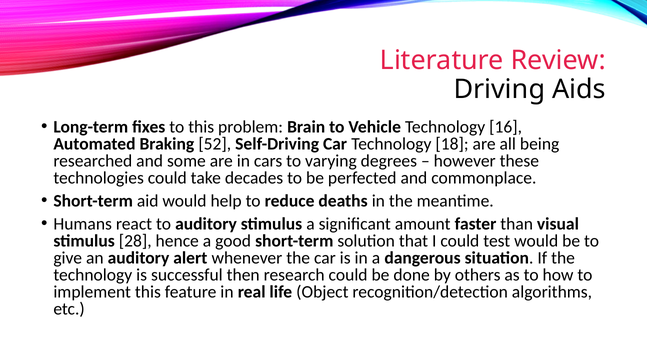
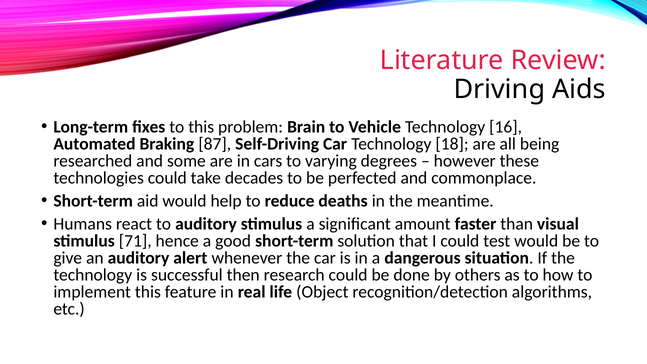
52: 52 -> 87 (215, 144)
28: 28 -> 71 (135, 241)
